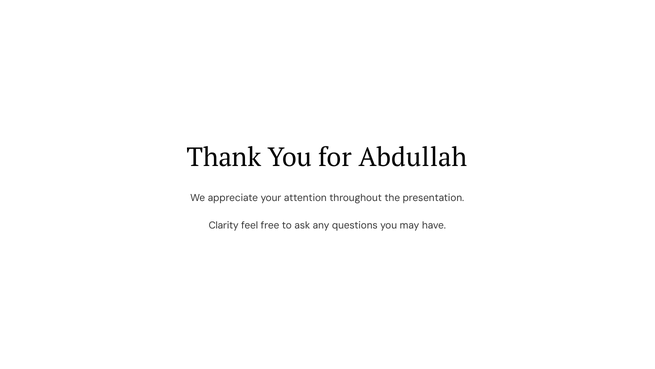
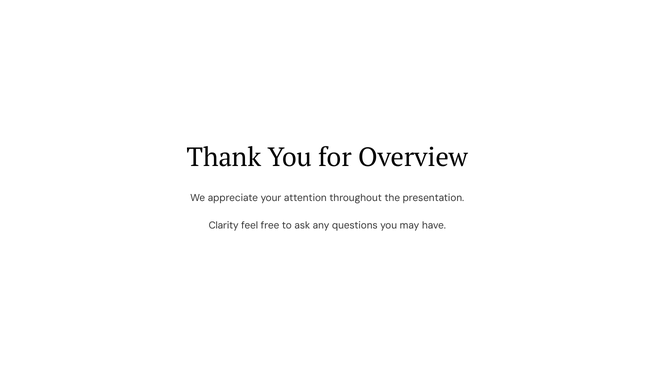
Abdullah: Abdullah -> Overview (413, 157)
